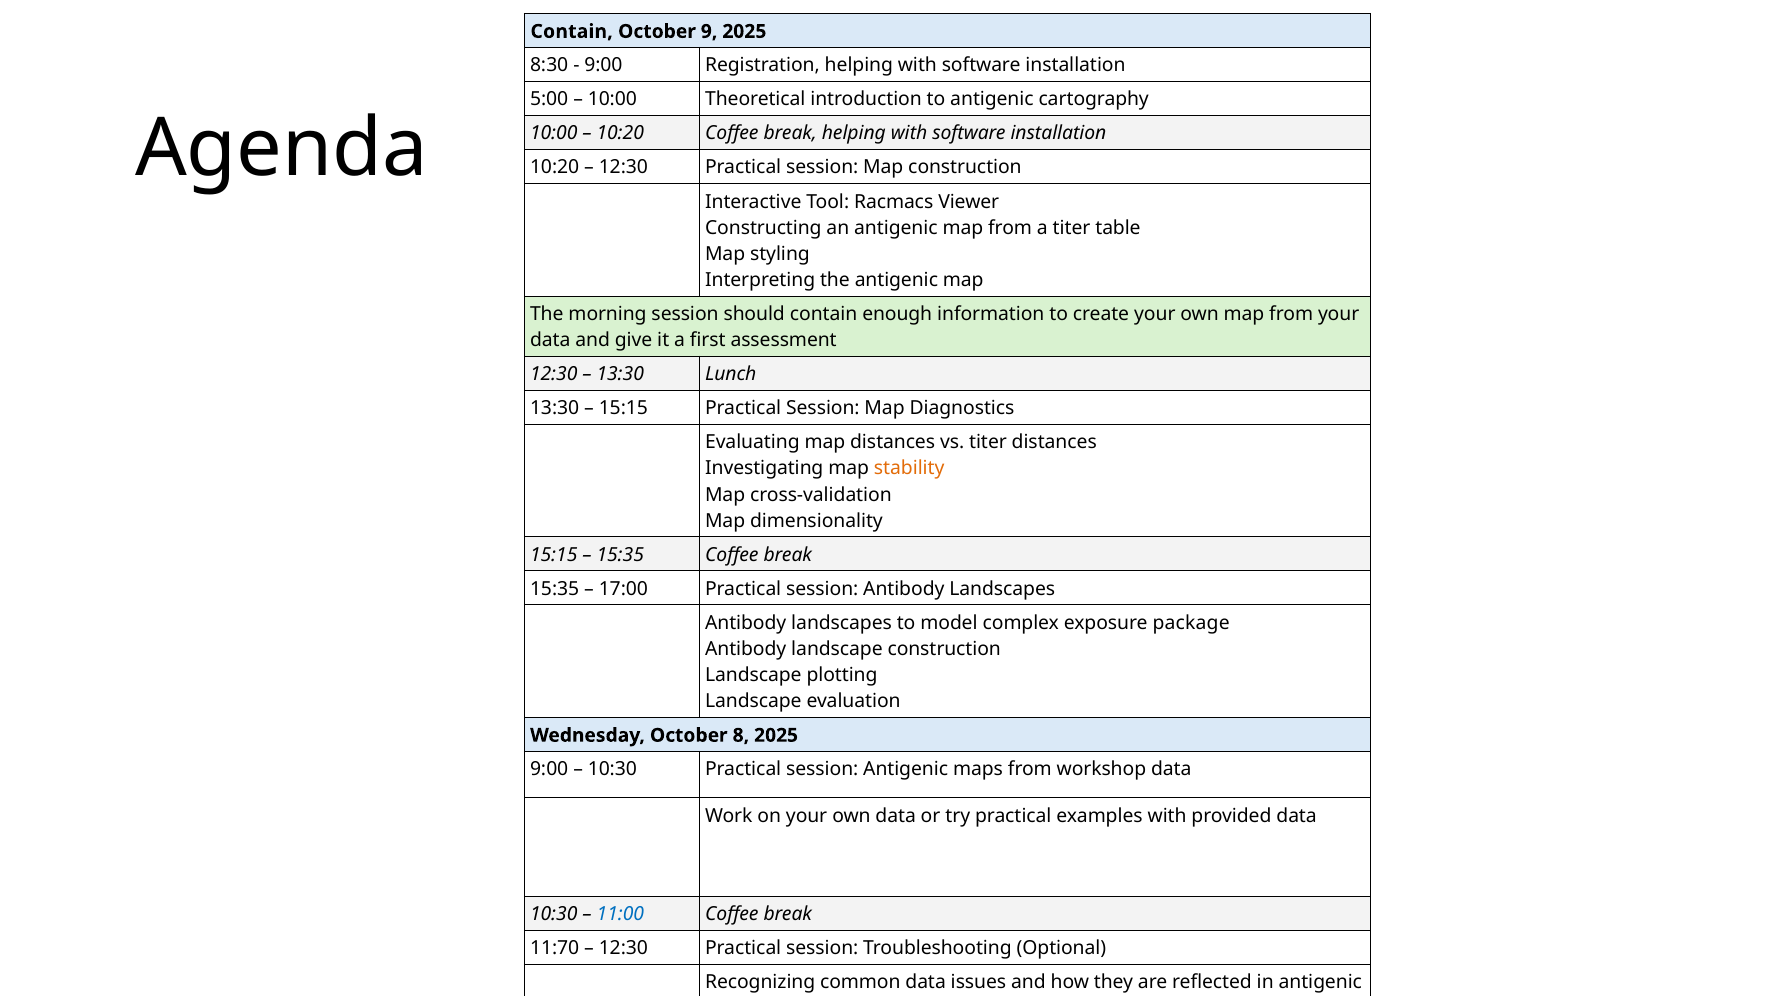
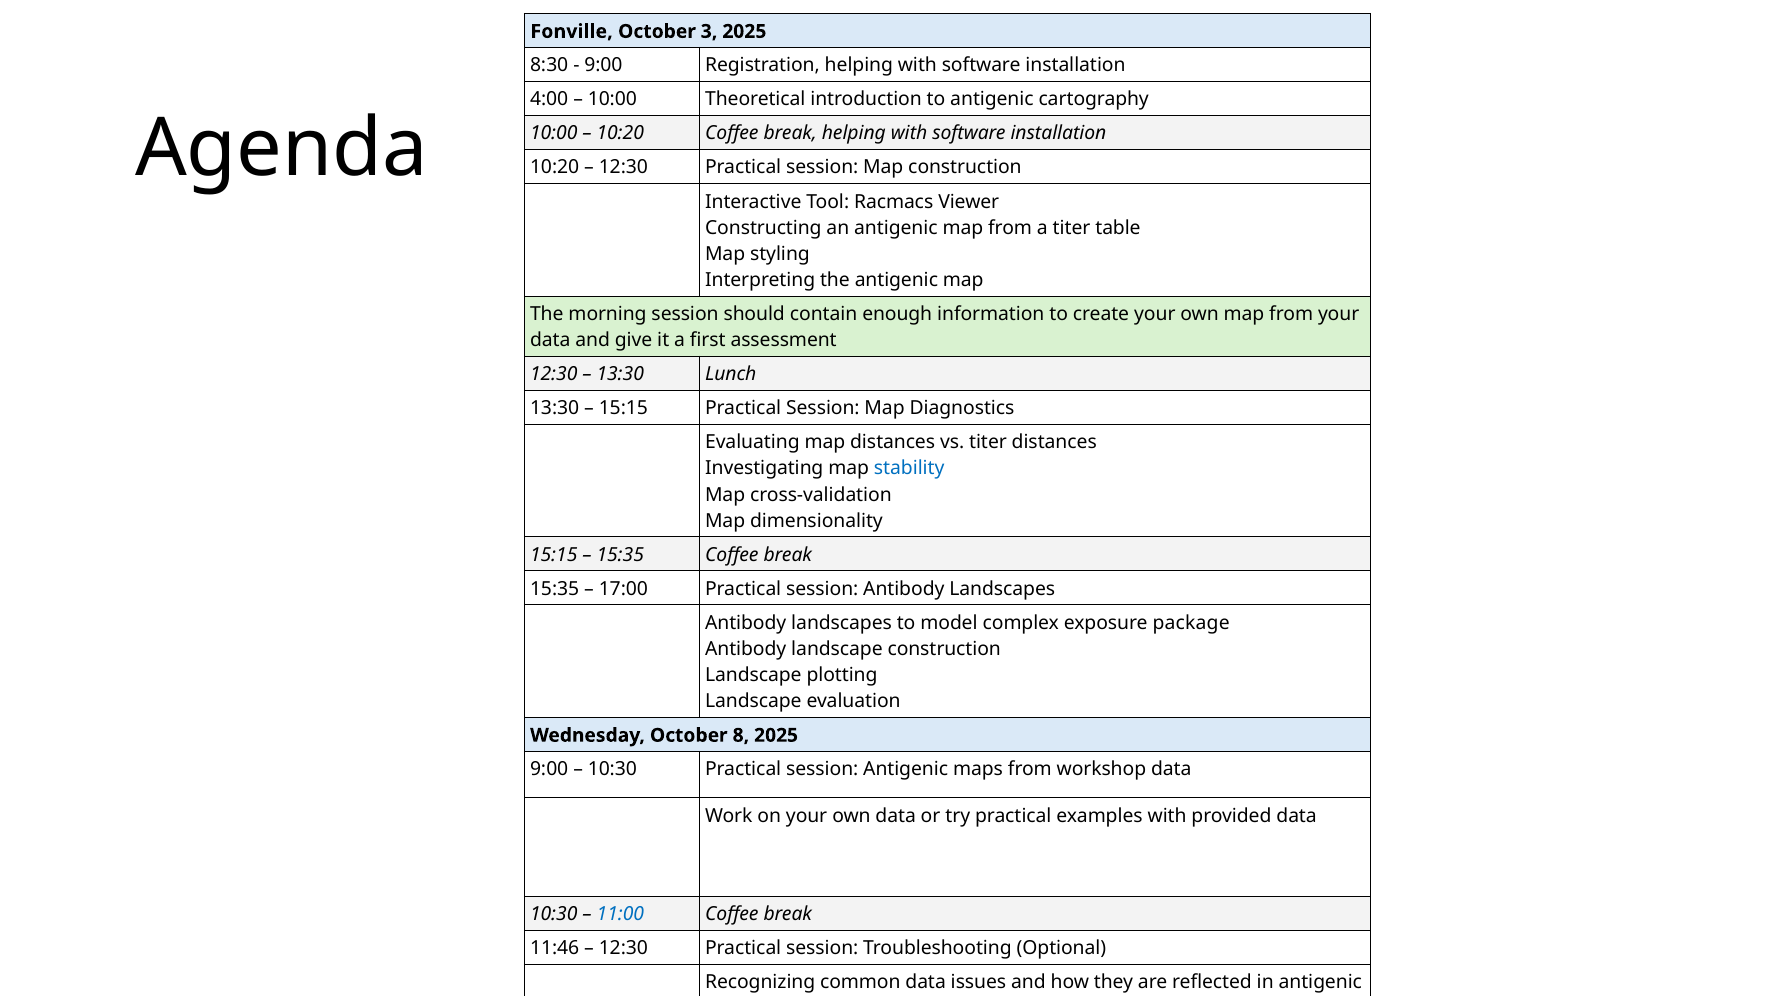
Contain: Contain -> Fonville (572, 31)
9: 9 -> 3 (709, 31)
5:00: 5:00 -> 4:00 (549, 100)
stability colour: orange -> blue (909, 469)
11:70: 11:70 -> 11:46 (555, 948)
